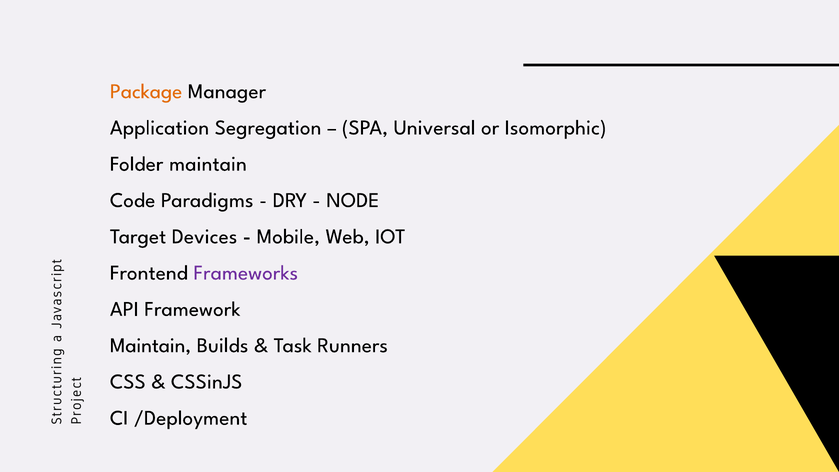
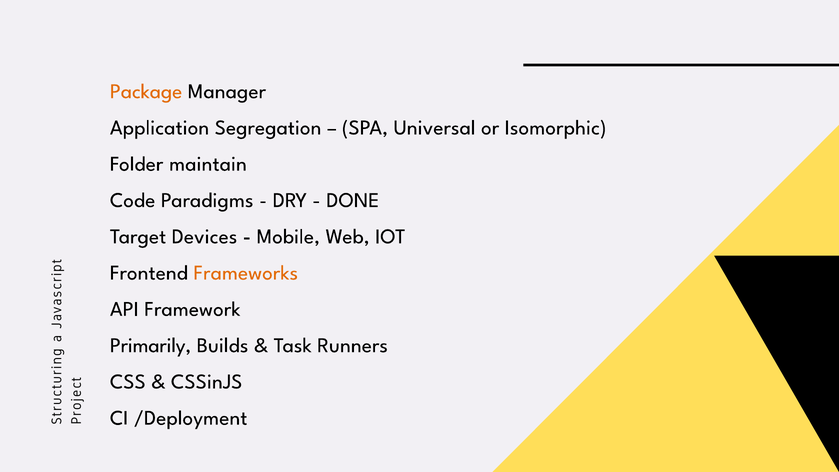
NODE: NODE -> DONE (353, 200)
Frameworks colour: purple -> orange (246, 273)
Maintain: Maintain -> Primarily (151, 345)
